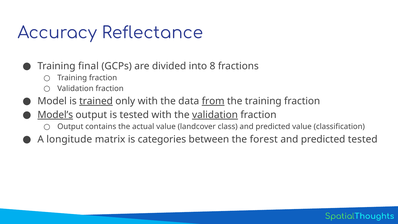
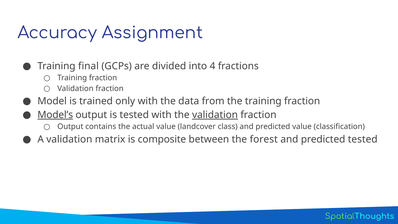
Reflectance: Reflectance -> Assignment (152, 33)
8: 8 -> 4 (213, 66)
trained underline: present -> none (96, 101)
from underline: present -> none (213, 101)
A longitude: longitude -> validation (69, 139)
categories: categories -> composite (162, 139)
